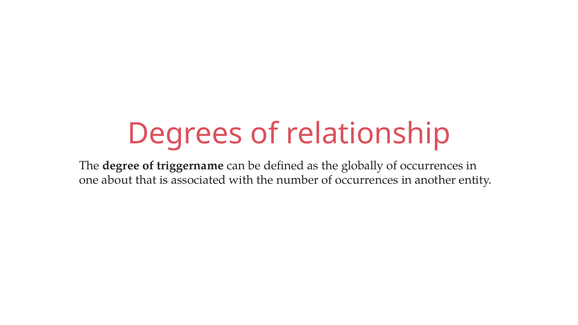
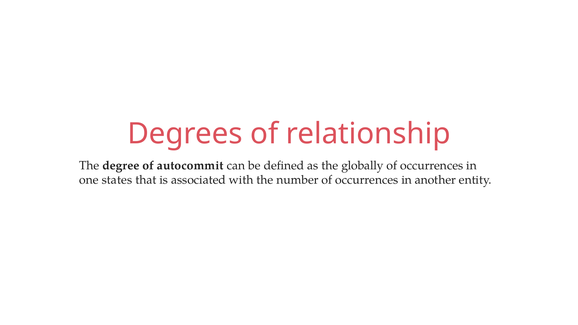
triggername: triggername -> autocommit (190, 166)
about: about -> states (117, 180)
